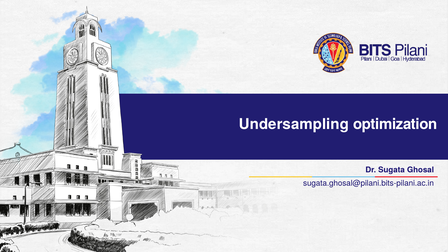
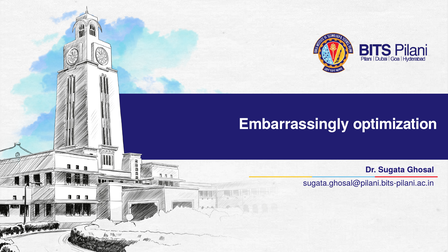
Undersampling: Undersampling -> Embarrassingly (294, 124)
